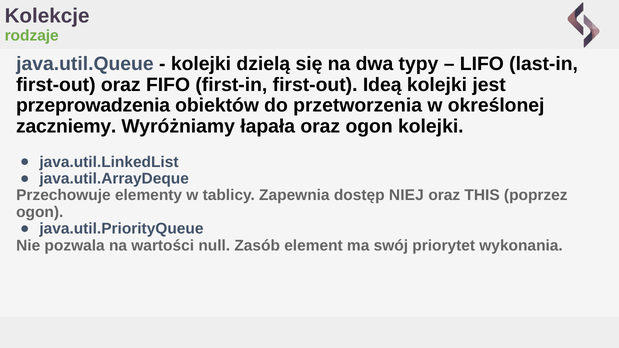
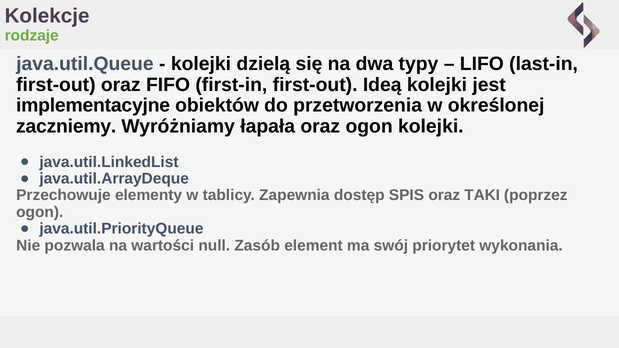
przeprowadzenia: przeprowadzenia -> implementacyjne (93, 106)
NIEJ: NIEJ -> SPIS (406, 195)
THIS: THIS -> TAKI (482, 195)
